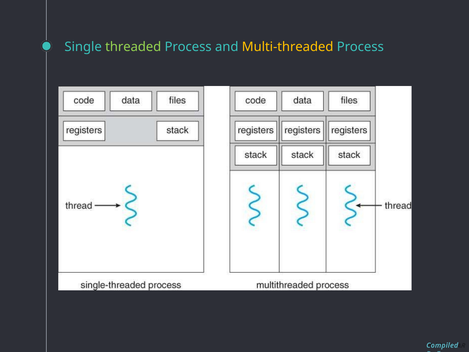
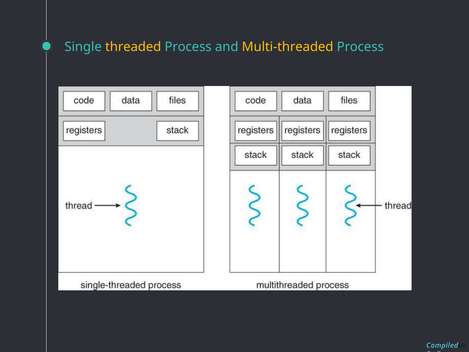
threaded colour: light green -> yellow (133, 47)
